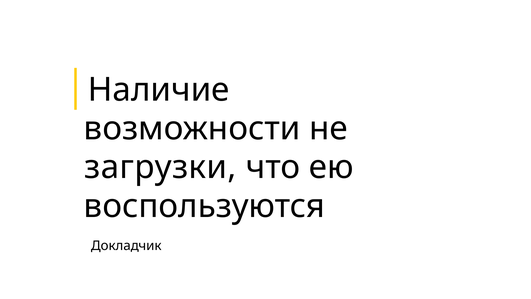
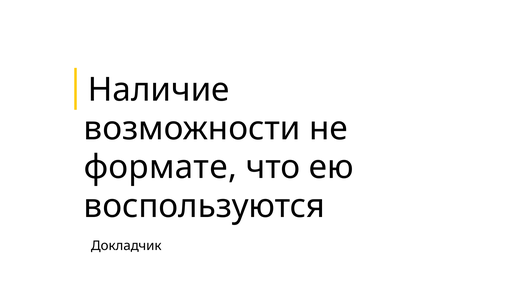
загрузки: загрузки -> формате (160, 167)
